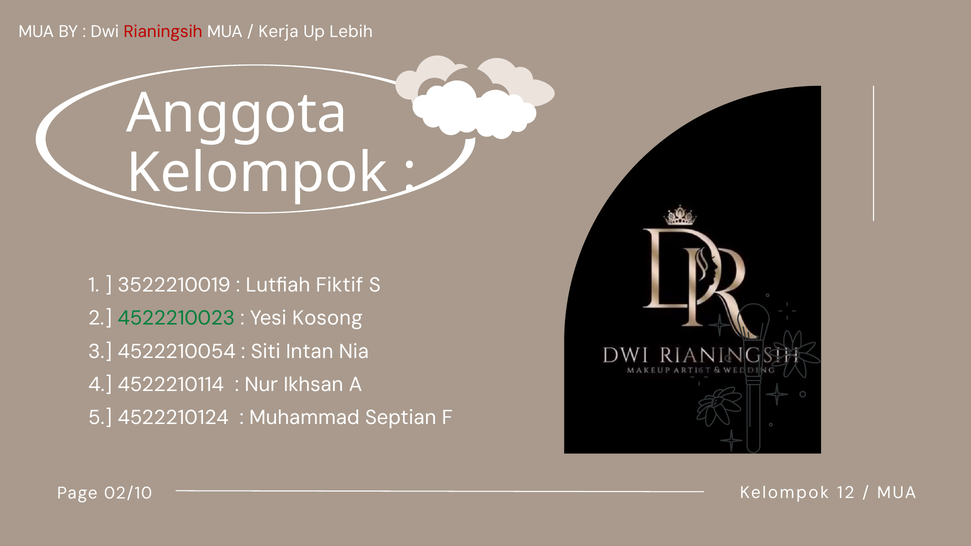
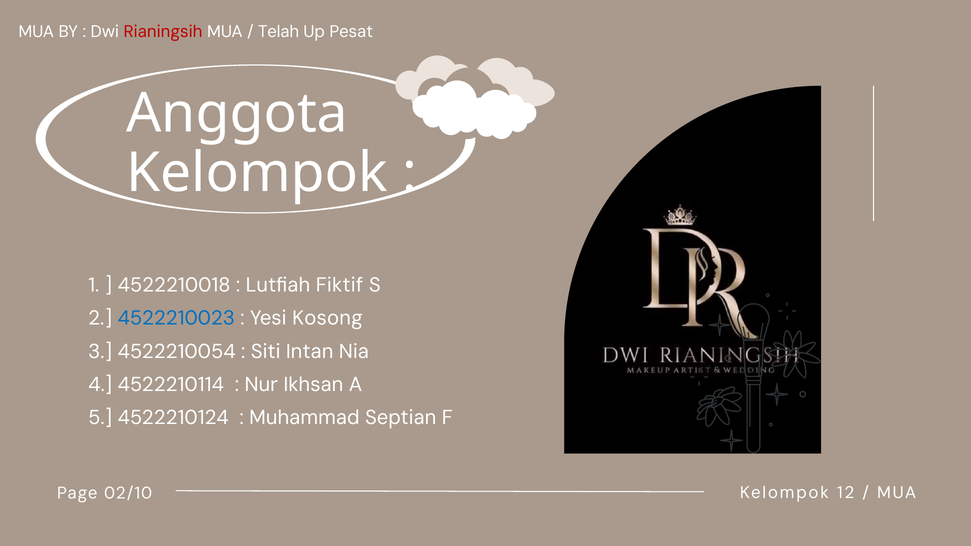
Kerja: Kerja -> Telah (279, 32)
Lebih: Lebih -> Pesat (351, 32)
3522210019: 3522210019 -> 4522210018 (174, 285)
4522210023 colour: green -> blue (176, 318)
